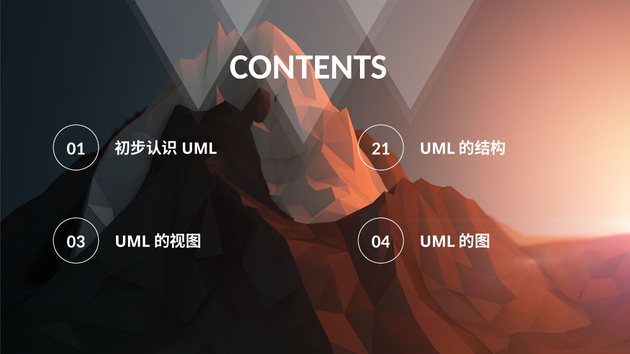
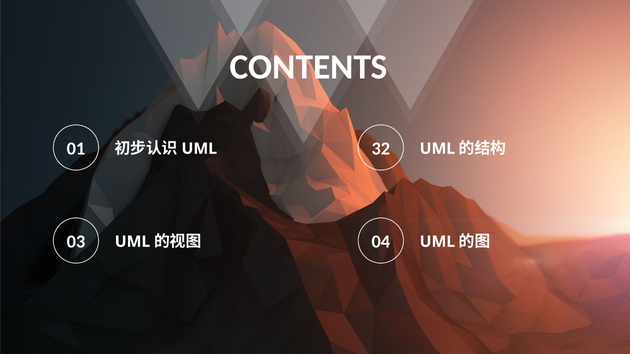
21: 21 -> 32 (381, 149)
